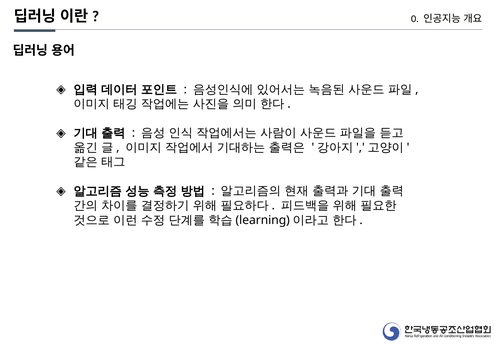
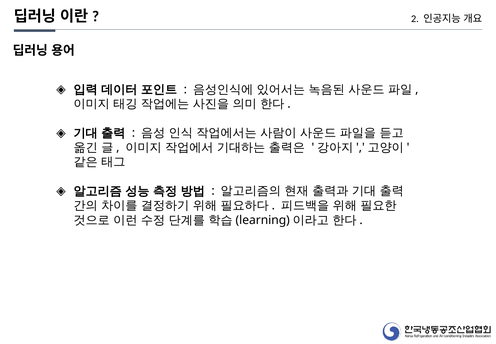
0: 0 -> 2 (415, 19)
